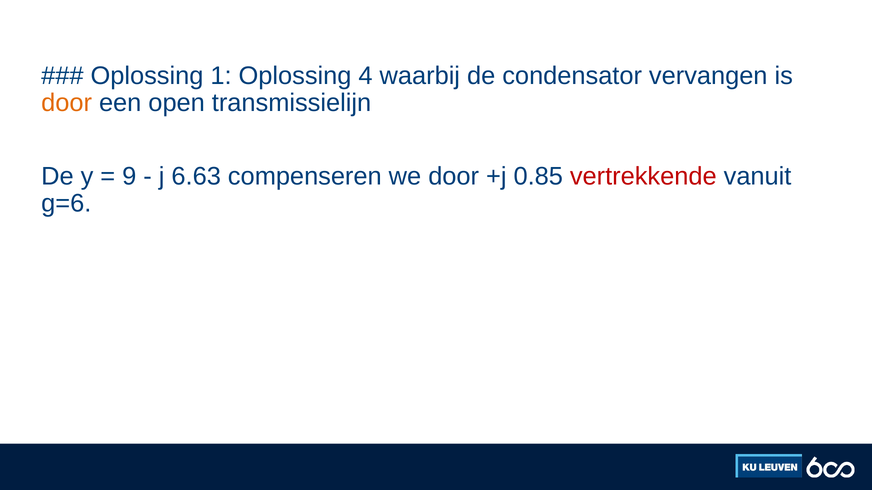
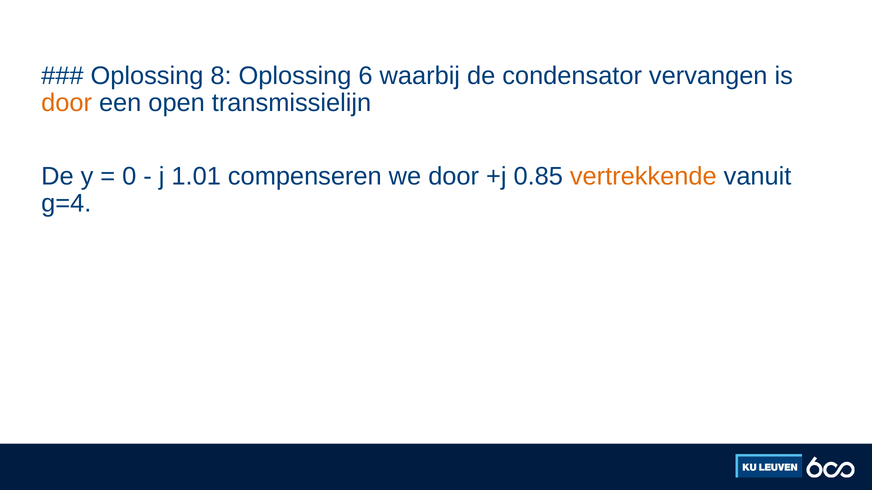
1: 1 -> 8 (221, 76)
4: 4 -> 6 (366, 76)
9: 9 -> 0 (129, 176)
6.63: 6.63 -> 1.01 (196, 176)
vertrekkende colour: red -> orange (643, 176)
g=6: g=6 -> g=4 (66, 204)
